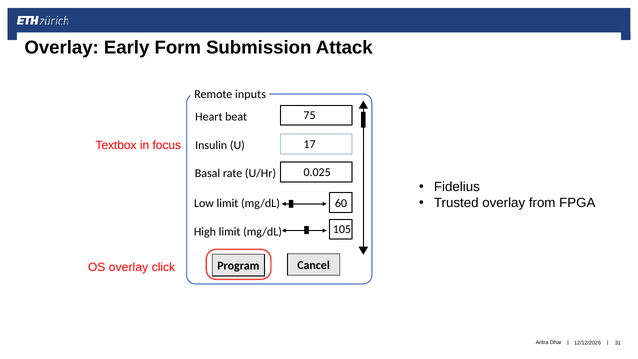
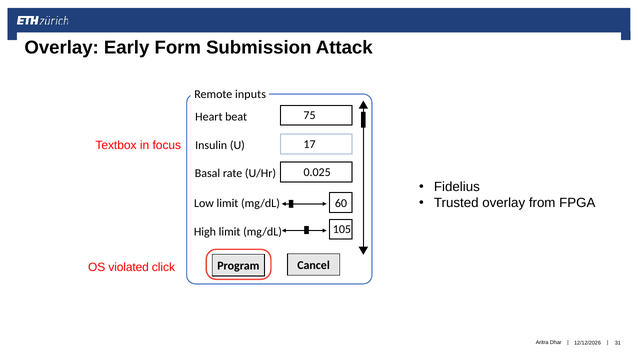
OS overlay: overlay -> violated (129, 267)
